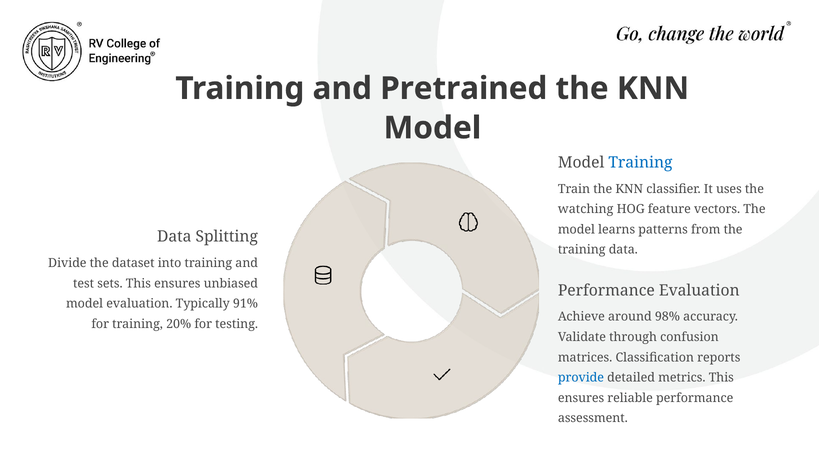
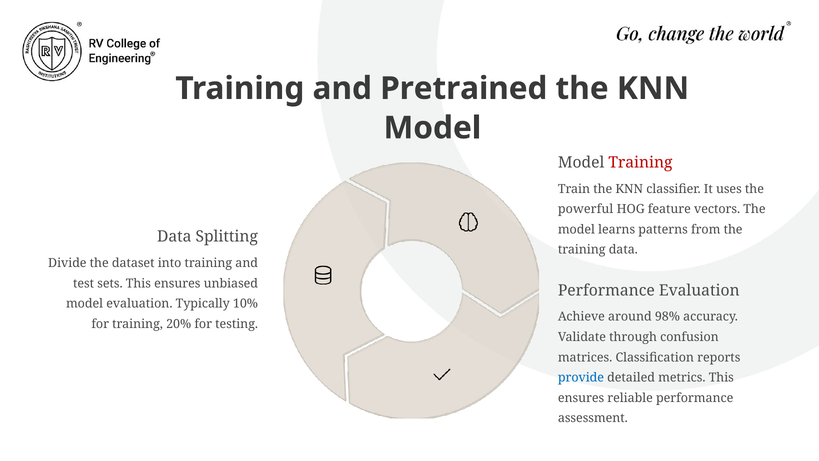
Training colour: blue -> red (640, 162)
watching: watching -> powerful (586, 209)
91%: 91% -> 10% (246, 303)
